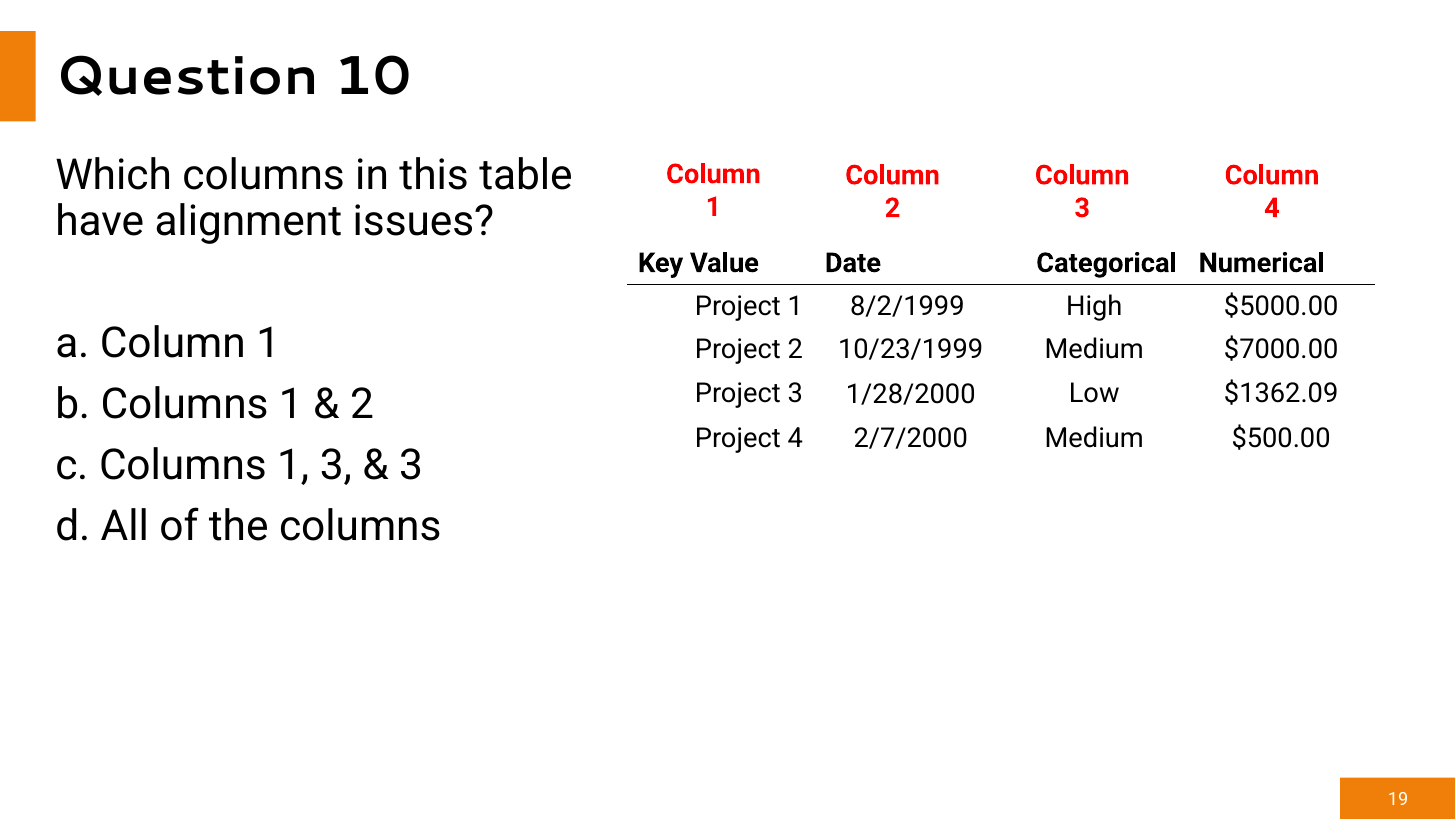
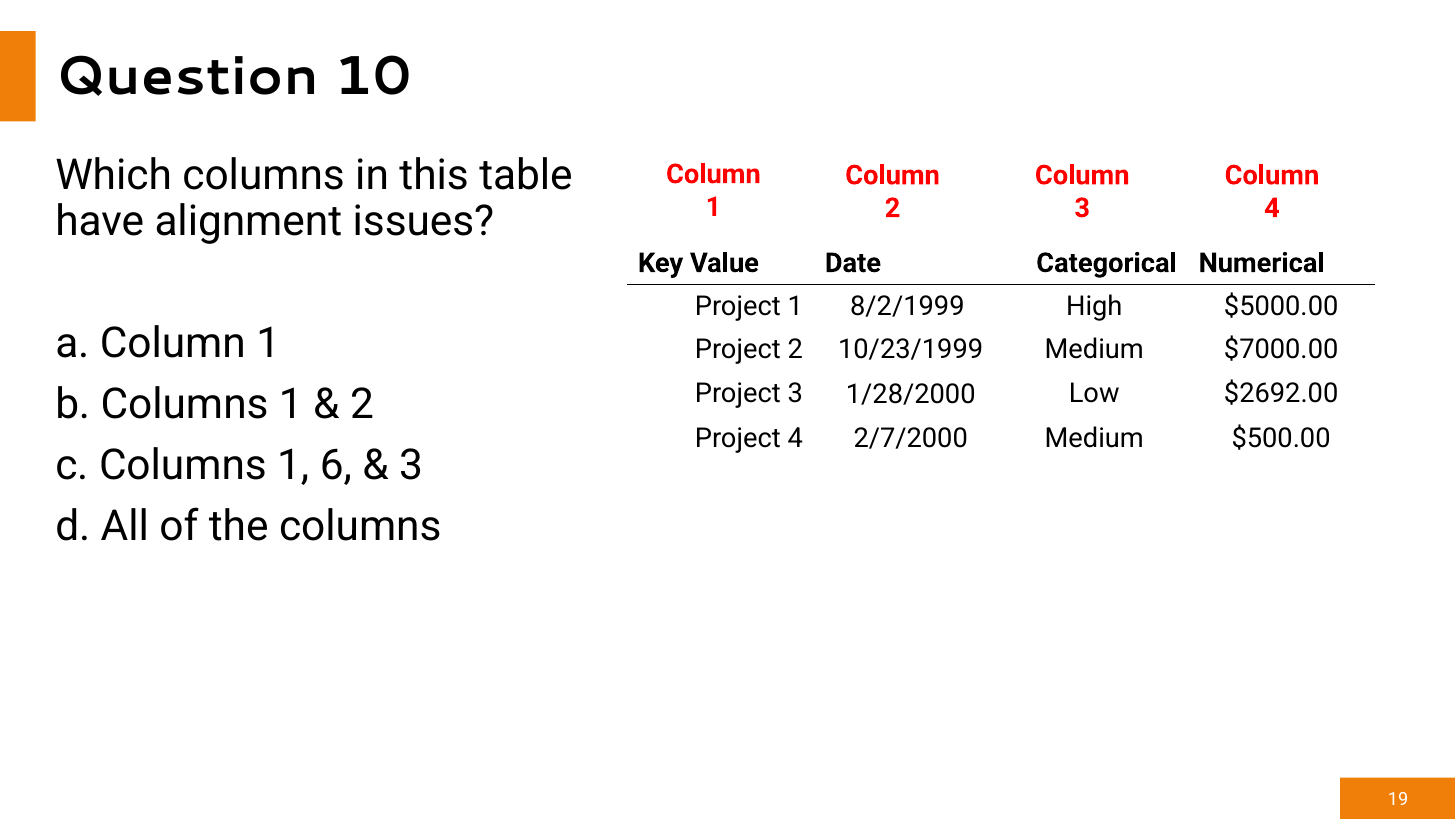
$1362.09: $1362.09 -> $2692.00 (1281, 394)
1 3: 3 -> 6 (336, 465)
